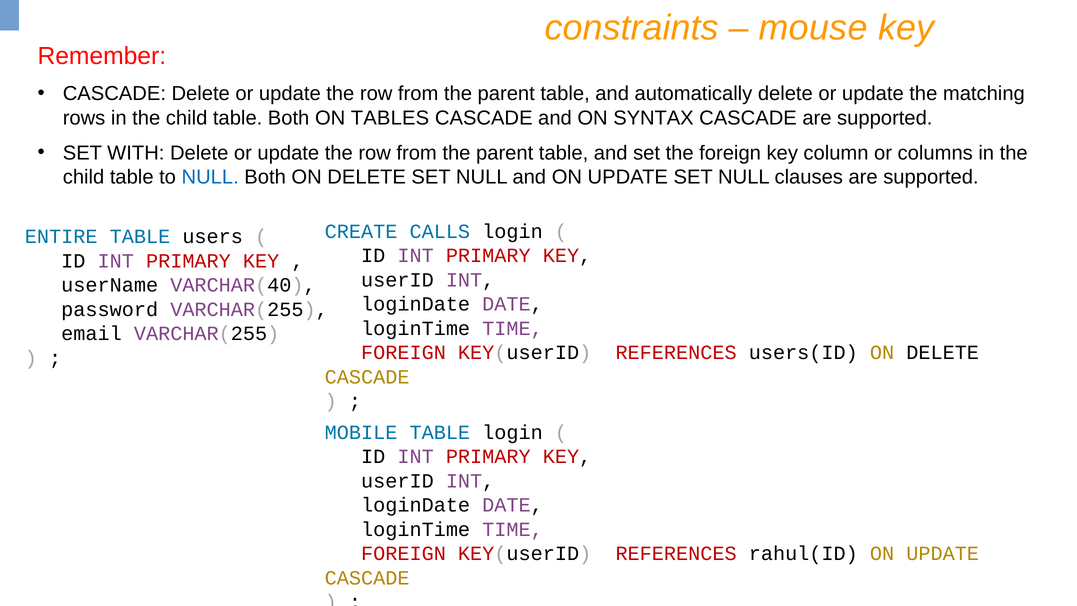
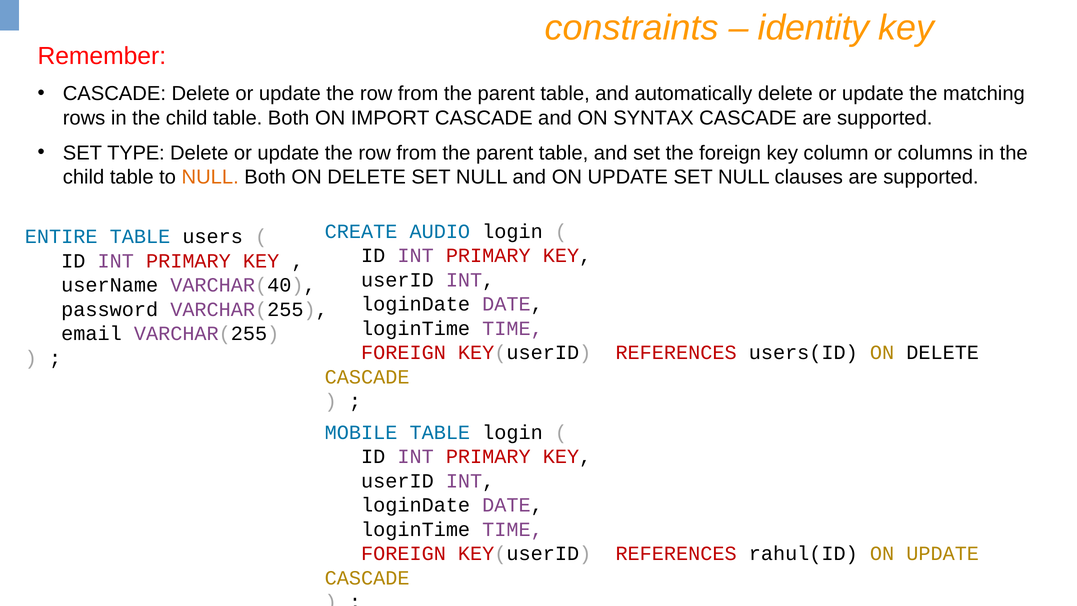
mouse: mouse -> identity (813, 28)
TABLES: TABLES -> IMPORT (390, 118)
WITH: WITH -> TYPE (136, 153)
NULL colour: blue -> orange (210, 177)
CALLS: CALLS -> AUDIO (440, 231)
